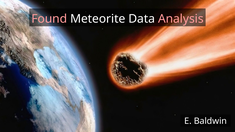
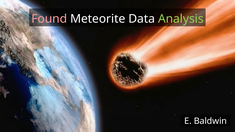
Analysis colour: pink -> light green (181, 19)
